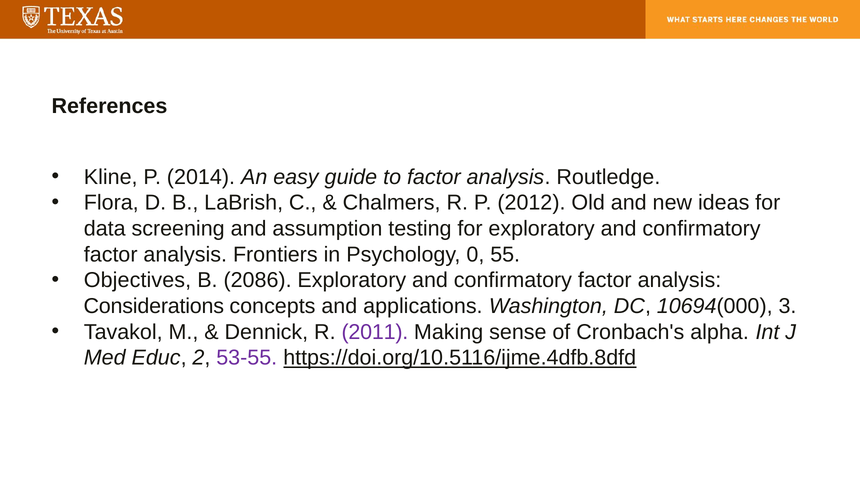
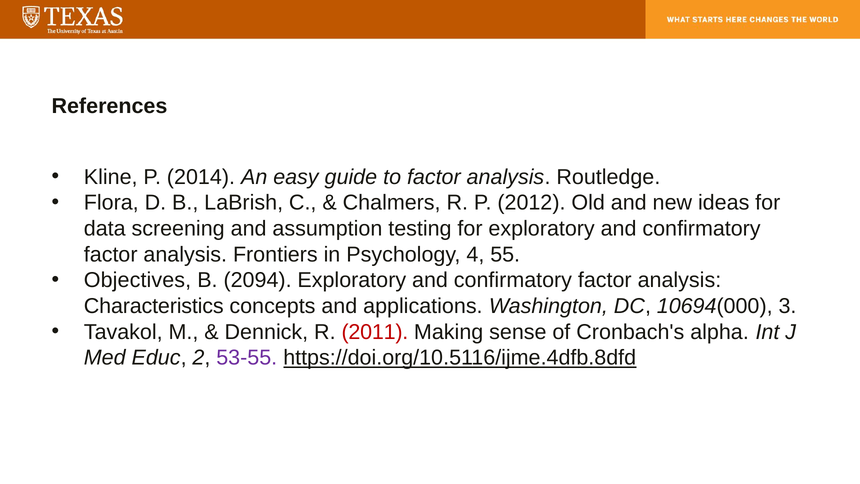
0: 0 -> 4 (475, 254)
2086: 2086 -> 2094 (258, 280)
Considerations: Considerations -> Characteristics (154, 306)
2011 colour: purple -> red (375, 332)
